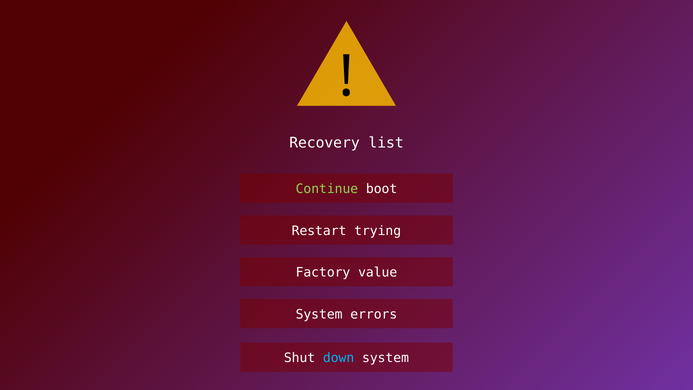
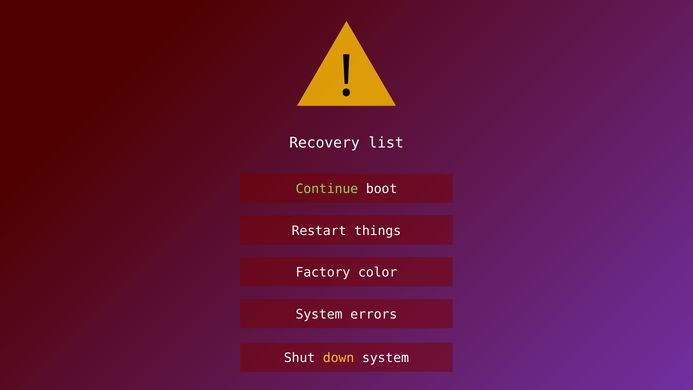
trying: trying -> things (378, 231)
value: value -> color (378, 273)
down colour: light blue -> yellow (339, 358)
